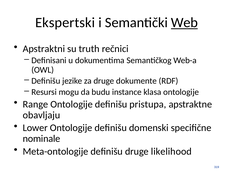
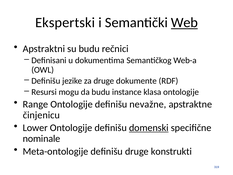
su truth: truth -> budu (89, 49)
pristupa: pristupa -> nevažne (148, 104)
obavljaju: obavljaju -> činjenicu (41, 115)
domenski underline: none -> present (149, 128)
likelihood: likelihood -> konstrukti (171, 151)
